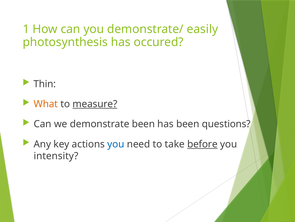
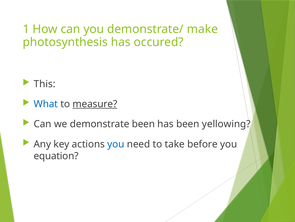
easily: easily -> make (202, 29)
Thin: Thin -> This (45, 84)
What colour: orange -> blue (46, 104)
questions: questions -> yellowing (226, 124)
before underline: present -> none (202, 144)
intensity: intensity -> equation (56, 156)
